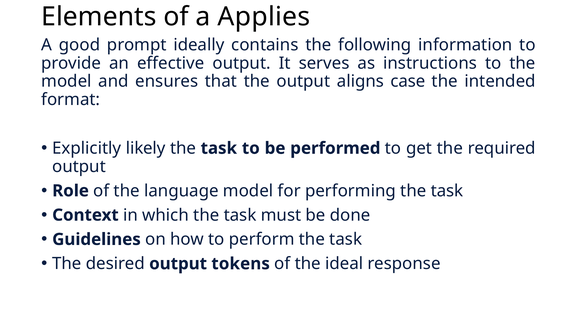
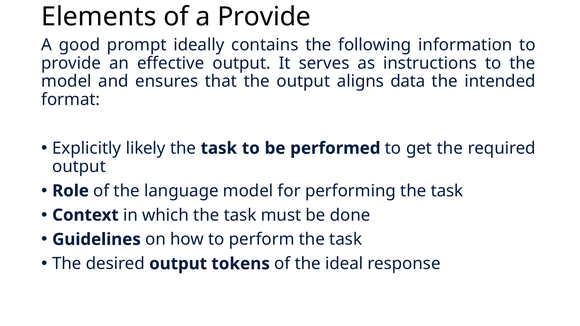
a Applies: Applies -> Provide (264, 17)
case: case -> data (408, 81)
